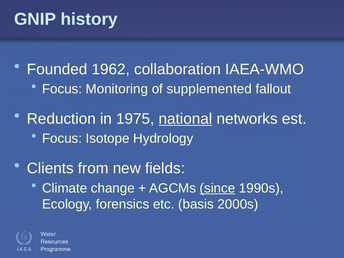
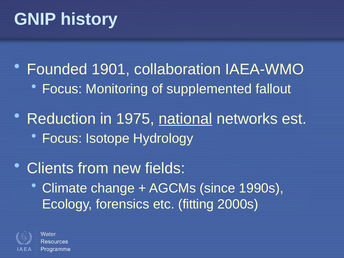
1962: 1962 -> 1901 (111, 69)
since underline: present -> none (217, 188)
basis: basis -> fitting (196, 204)
